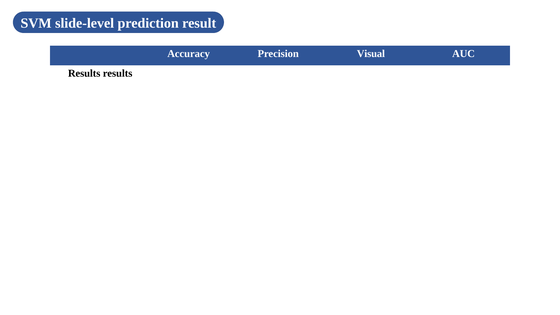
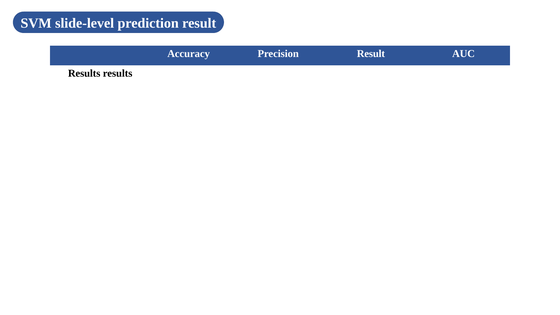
Precision Visual: Visual -> Result (371, 54)
